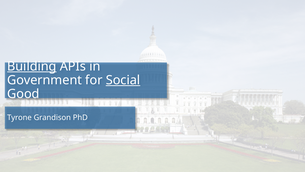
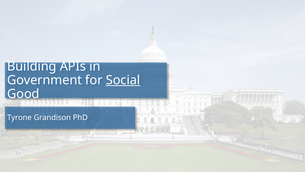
Building underline: present -> none (32, 66)
